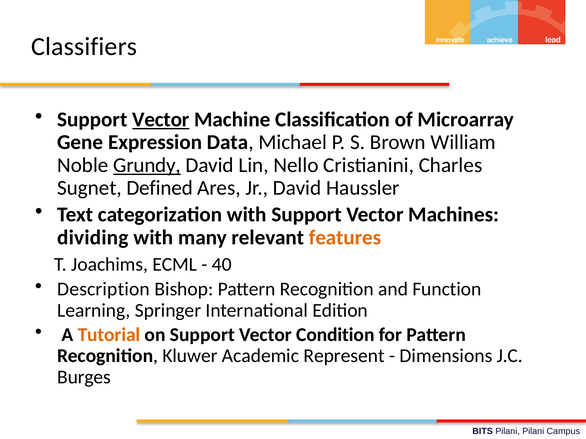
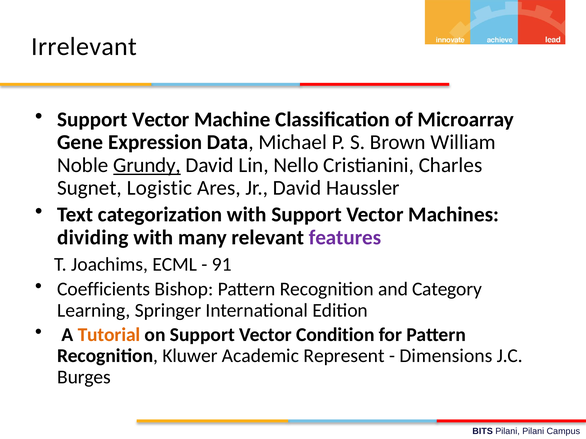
Classifiers: Classifiers -> Irrelevant (84, 47)
Vector underline: present -> none (161, 120)
Defined: Defined -> Logistic (159, 188)
features colour: orange -> purple (345, 238)
40: 40 -> 91 (222, 265)
Description: Description -> Coefficients (104, 290)
Function: Function -> Category (447, 290)
